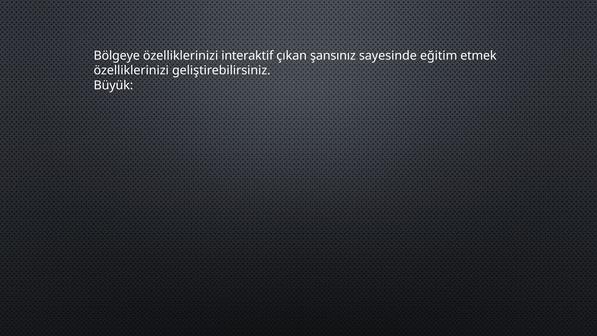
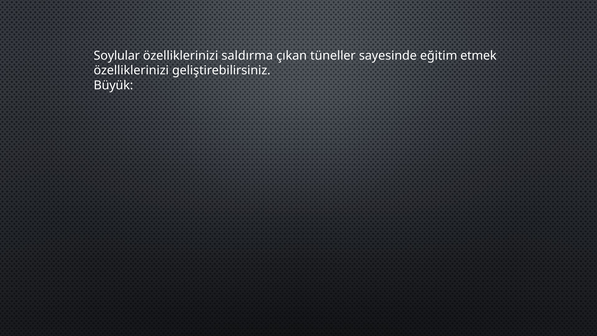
Bölgeye: Bölgeye -> Soylular (117, 56)
interaktif: interaktif -> saldırma (247, 56)
şansınız: şansınız -> tüneller (333, 56)
